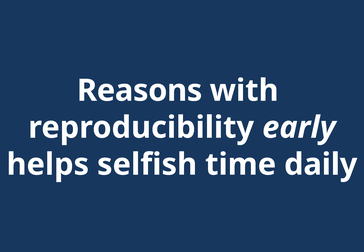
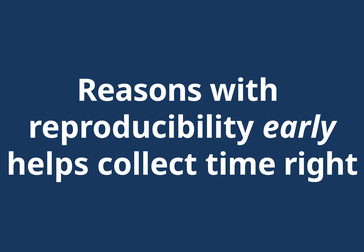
selfish: selfish -> collect (147, 165)
daily: daily -> right (321, 165)
